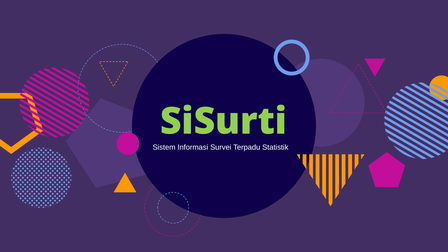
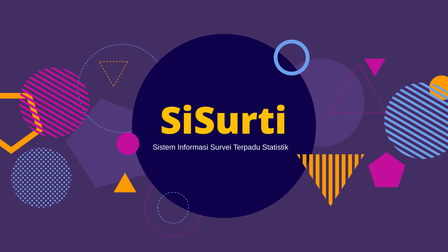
SiSurti colour: light green -> yellow (224, 121)
